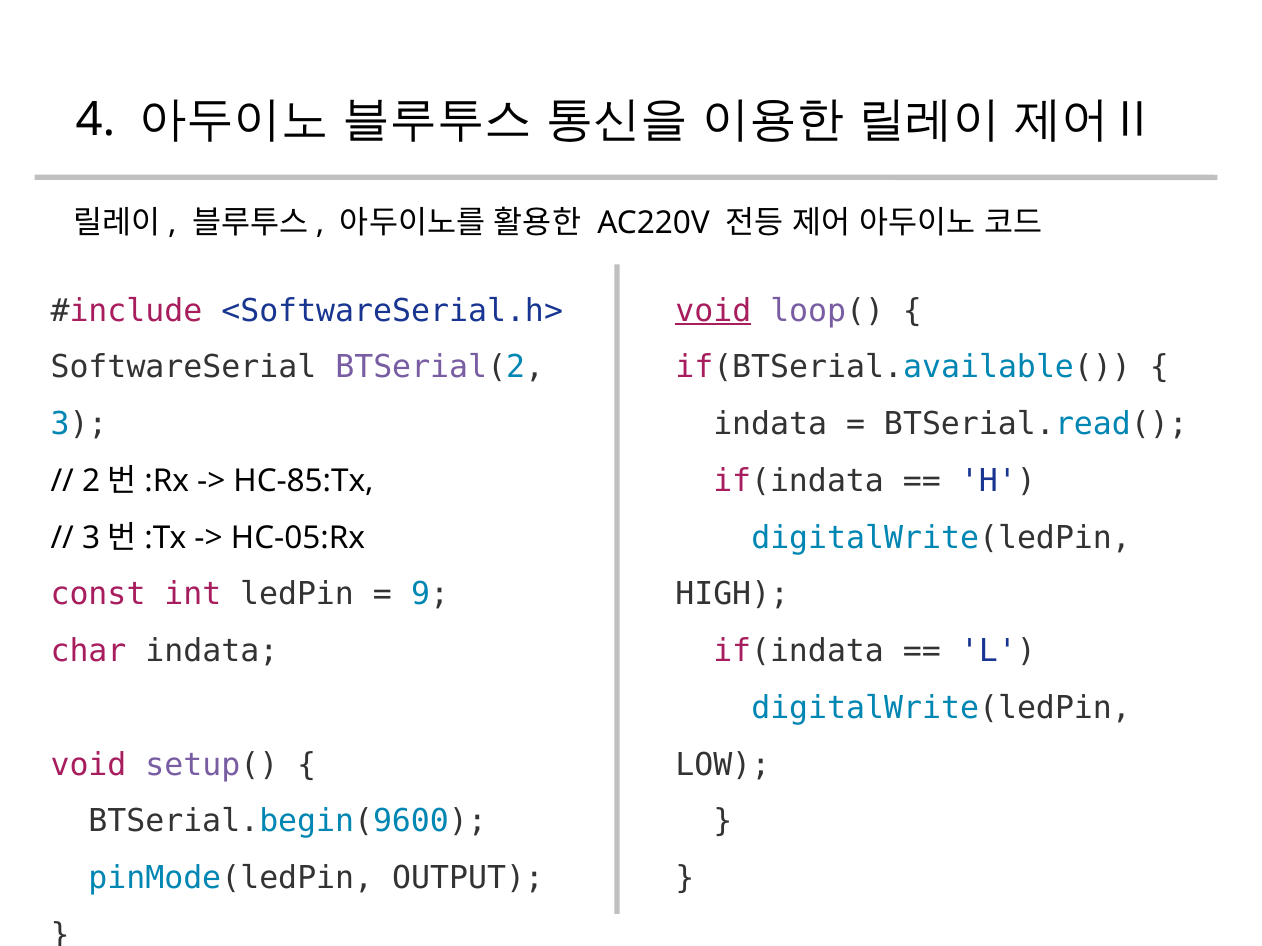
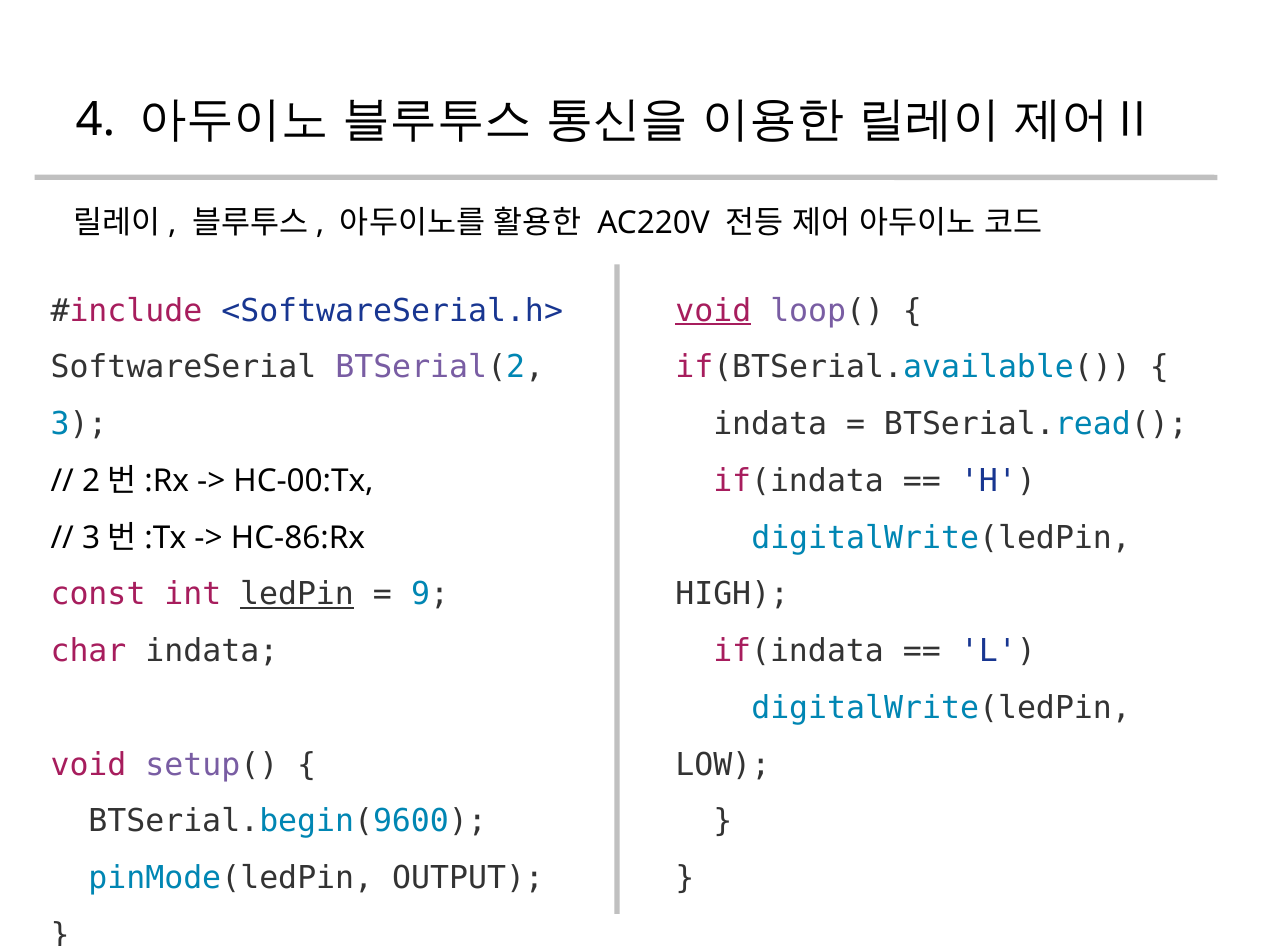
HC-85:Tx: HC-85:Tx -> HC-00:Tx (304, 481)
HC-05:Rx: HC-05:Rx -> HC-86:Rx (298, 538)
ledPin underline: none -> present (297, 595)
